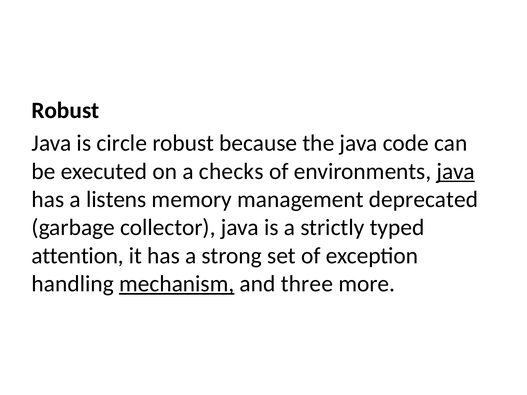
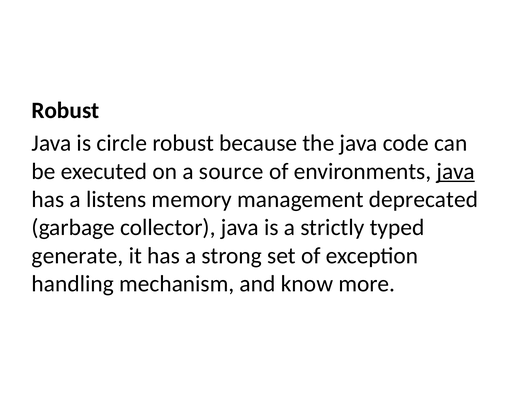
checks: checks -> source (231, 171)
attention: attention -> generate (77, 256)
mechanism underline: present -> none (177, 284)
three: three -> know (307, 284)
